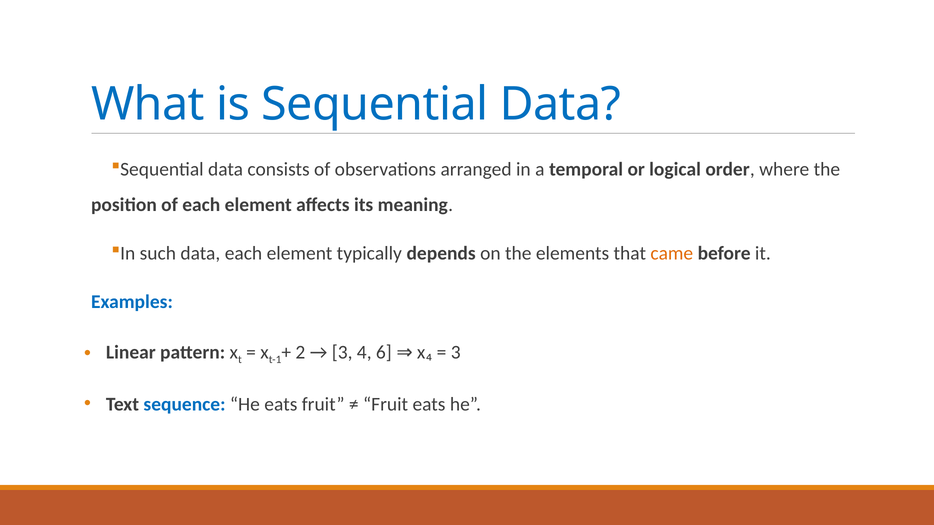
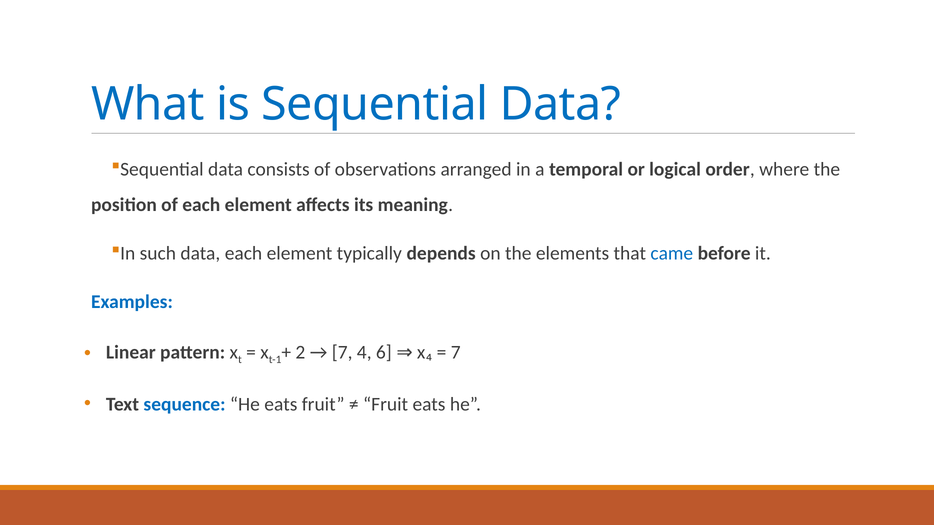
came colour: orange -> blue (672, 253)
3: 3 -> 7 (342, 352)
3: 3 -> 7 (456, 352)
